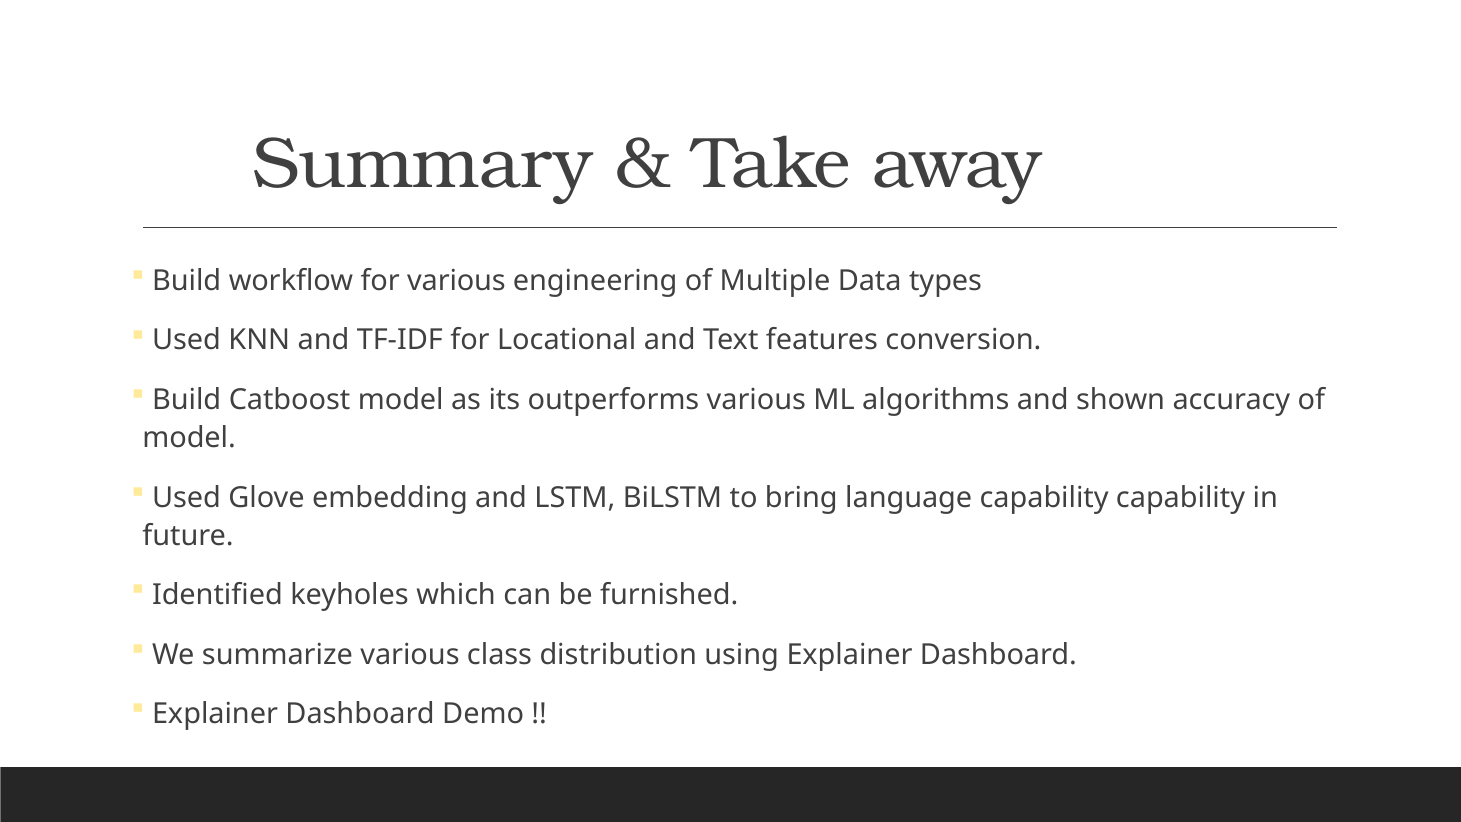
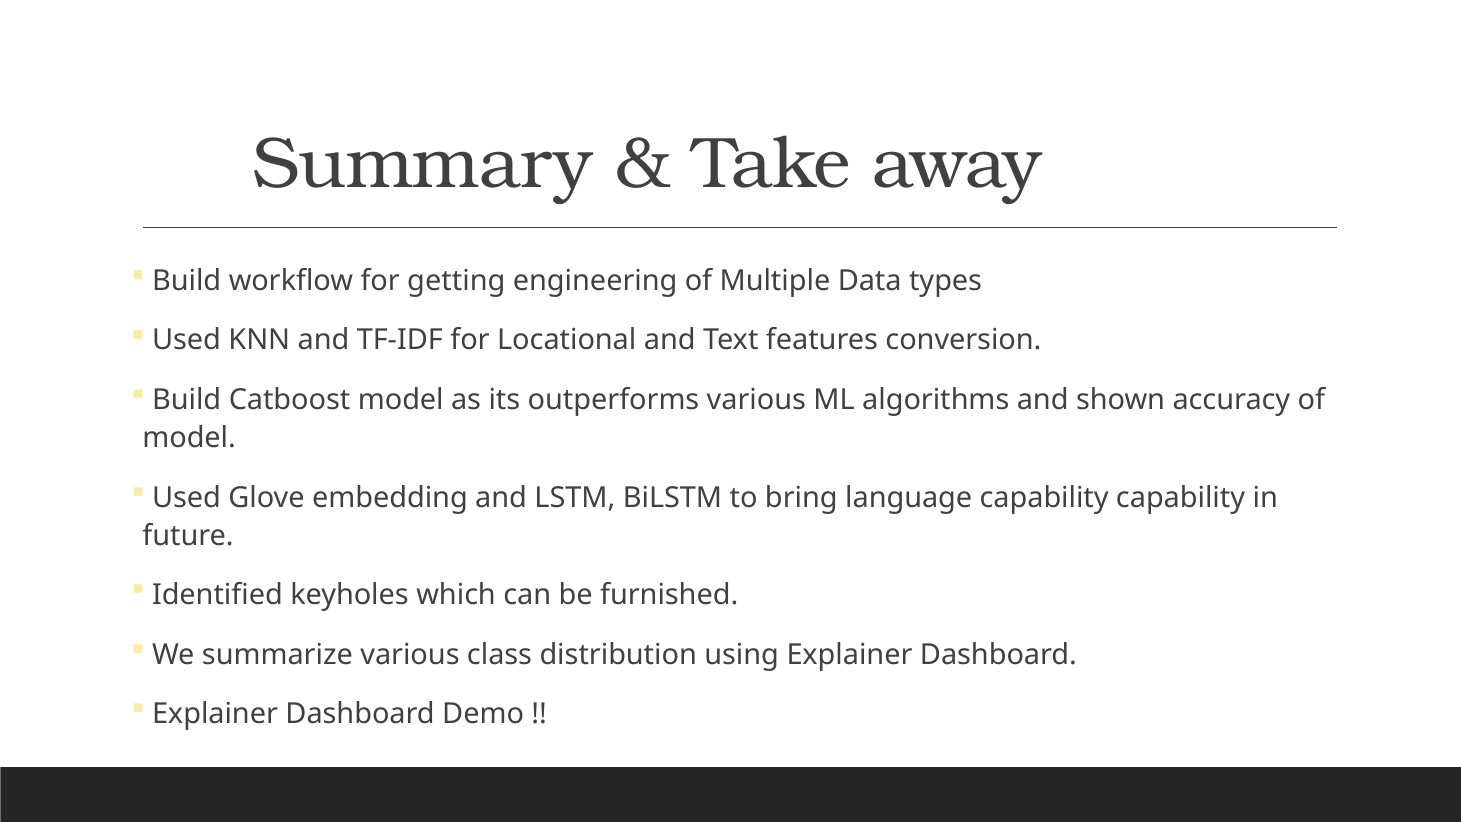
for various: various -> getting (456, 281)
